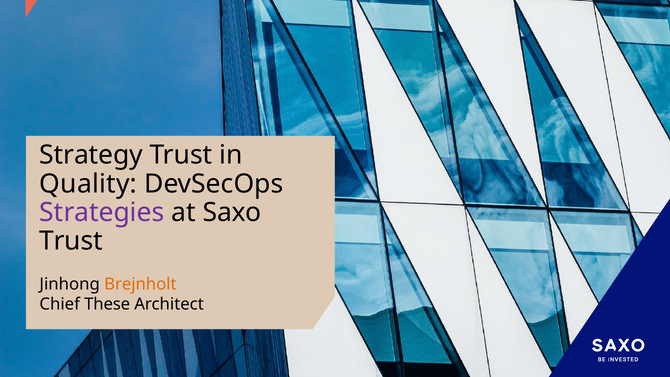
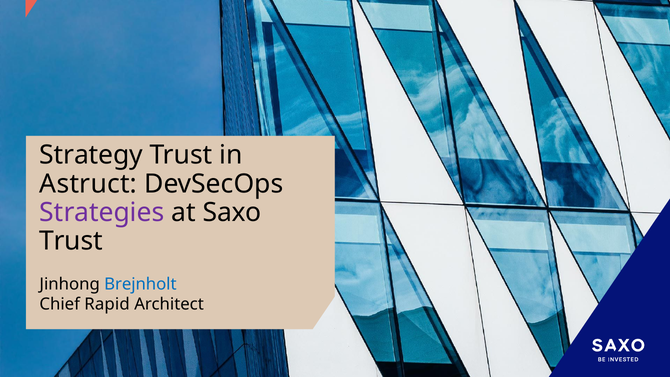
Quality: Quality -> Astruct (88, 184)
Brejnholt colour: orange -> blue (140, 284)
These: These -> Rapid (107, 304)
